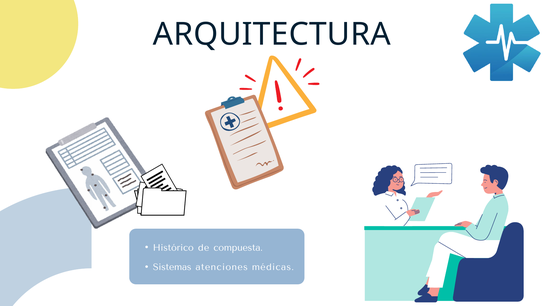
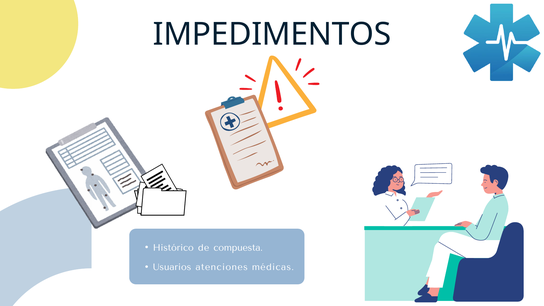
ARQUITECTURA: ARQUITECTURA -> IMPEDIMENTOS (272, 34)
Sistemas: Sistemas -> Usuarios (172, 267)
